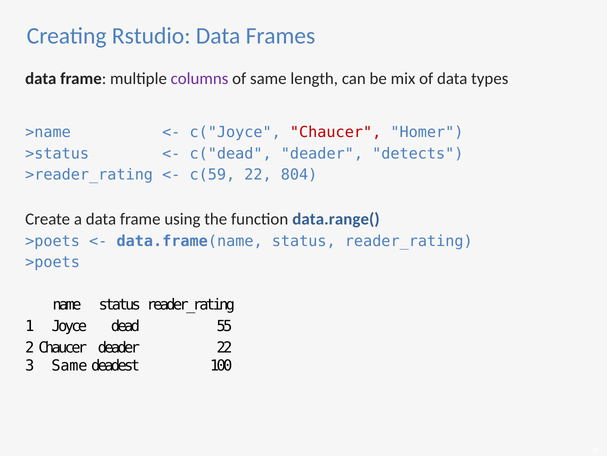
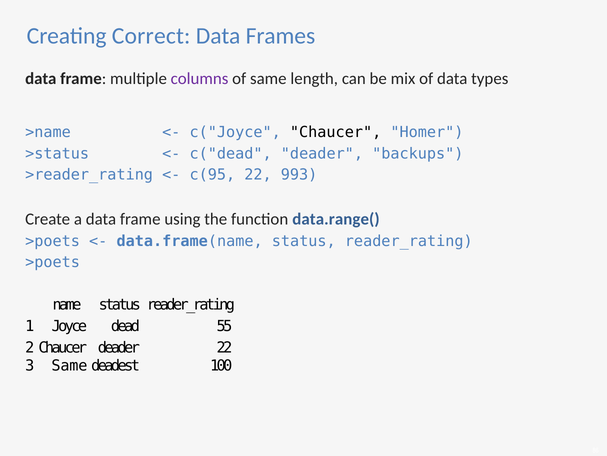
Rstudio: Rstudio -> Correct (151, 36)
Chaucer colour: red -> black (336, 132)
detects: detects -> backups (418, 153)
c(59: c(59 -> c(95 (212, 175)
804: 804 -> 993 (299, 175)
